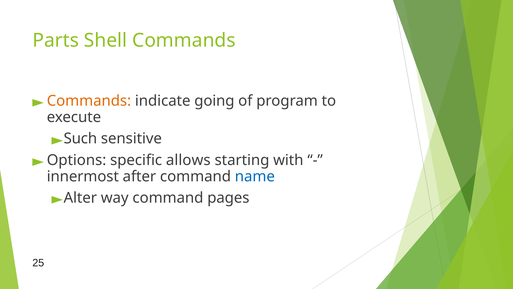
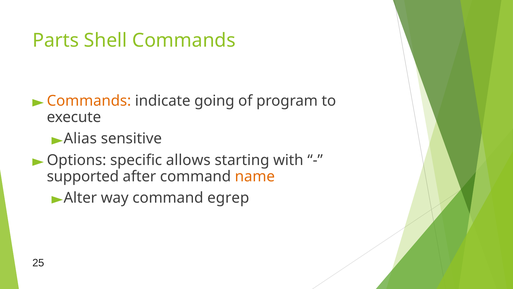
Such: Such -> Alias (80, 139)
innermost: innermost -> supported (83, 176)
name colour: blue -> orange (255, 176)
pages: pages -> egrep (228, 198)
